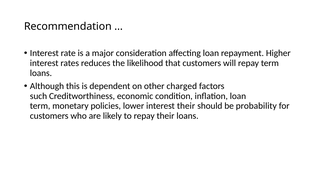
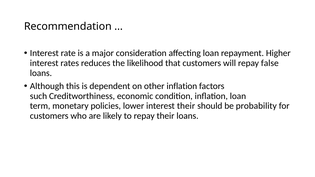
repay term: term -> false (270, 63)
other charged: charged -> inflation (182, 86)
